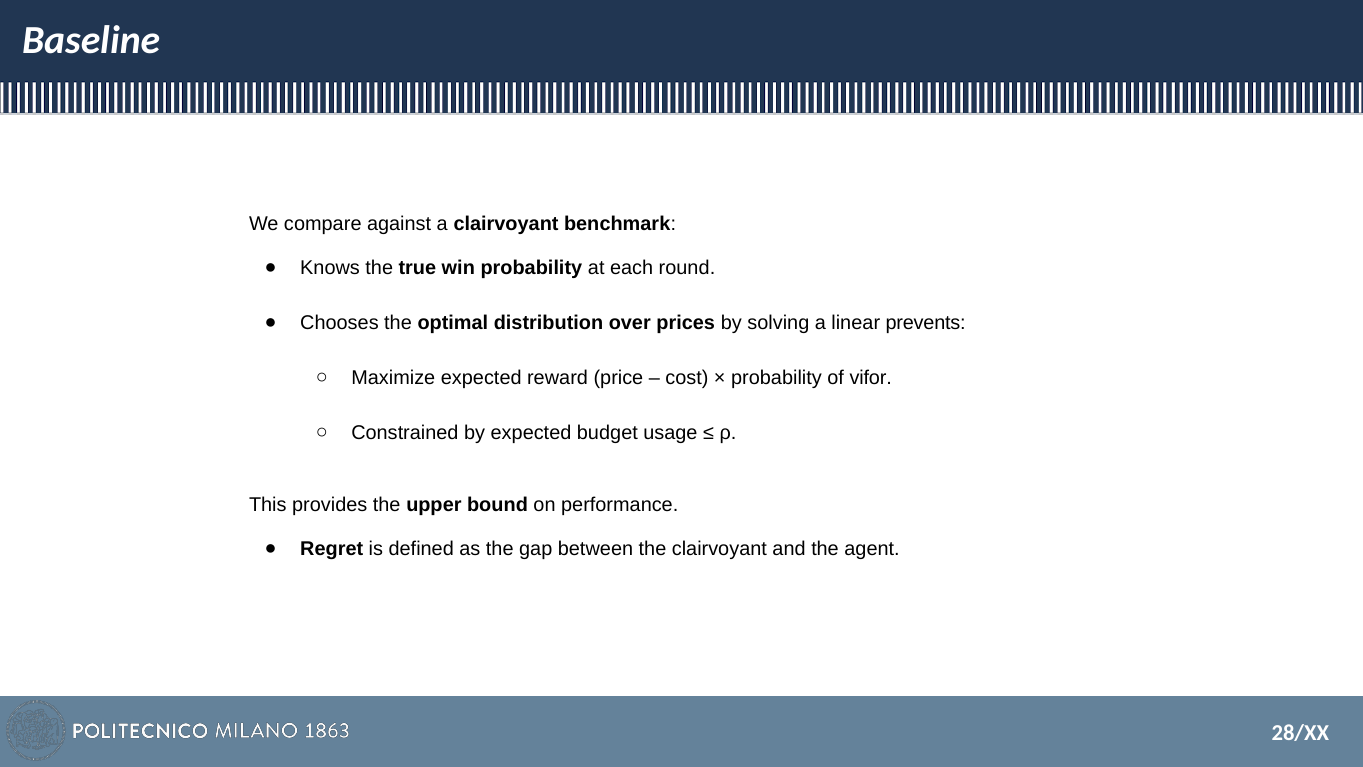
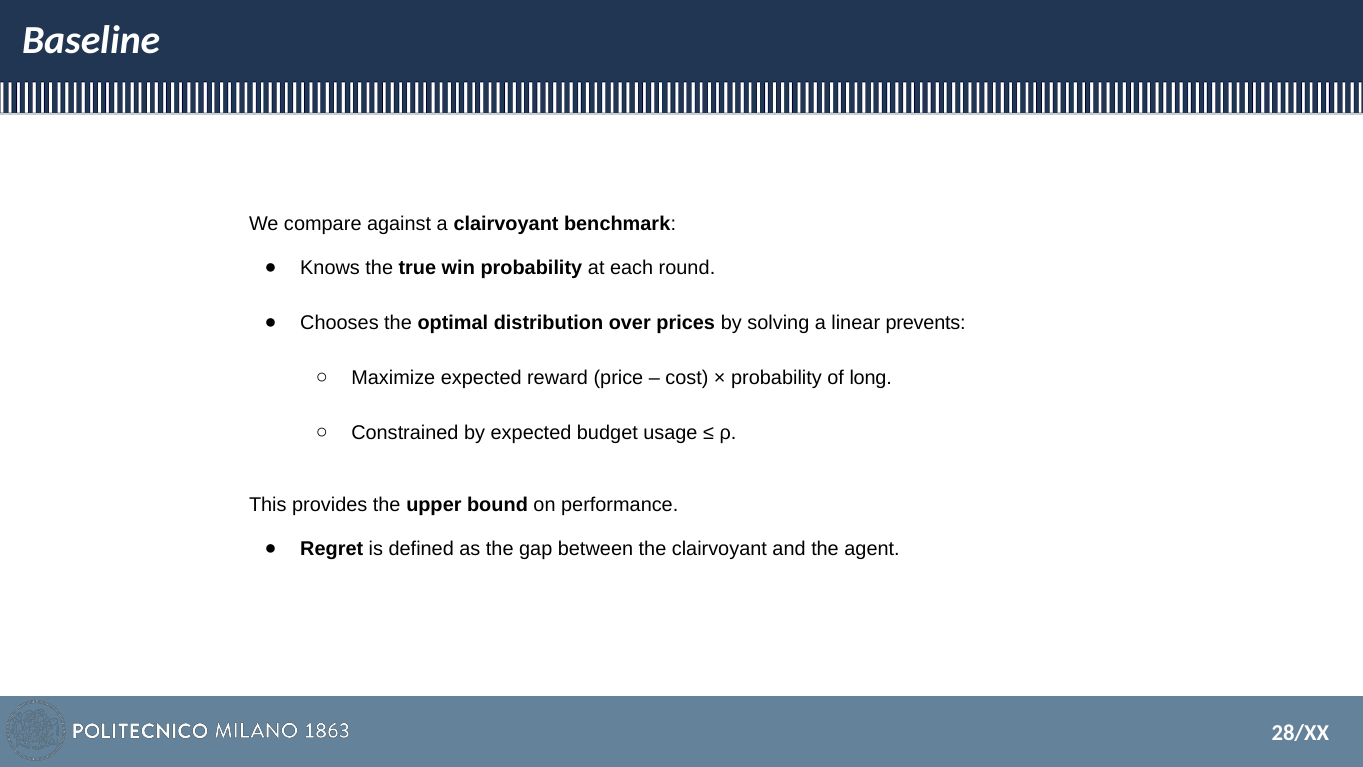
vifor: vifor -> long (871, 378)
